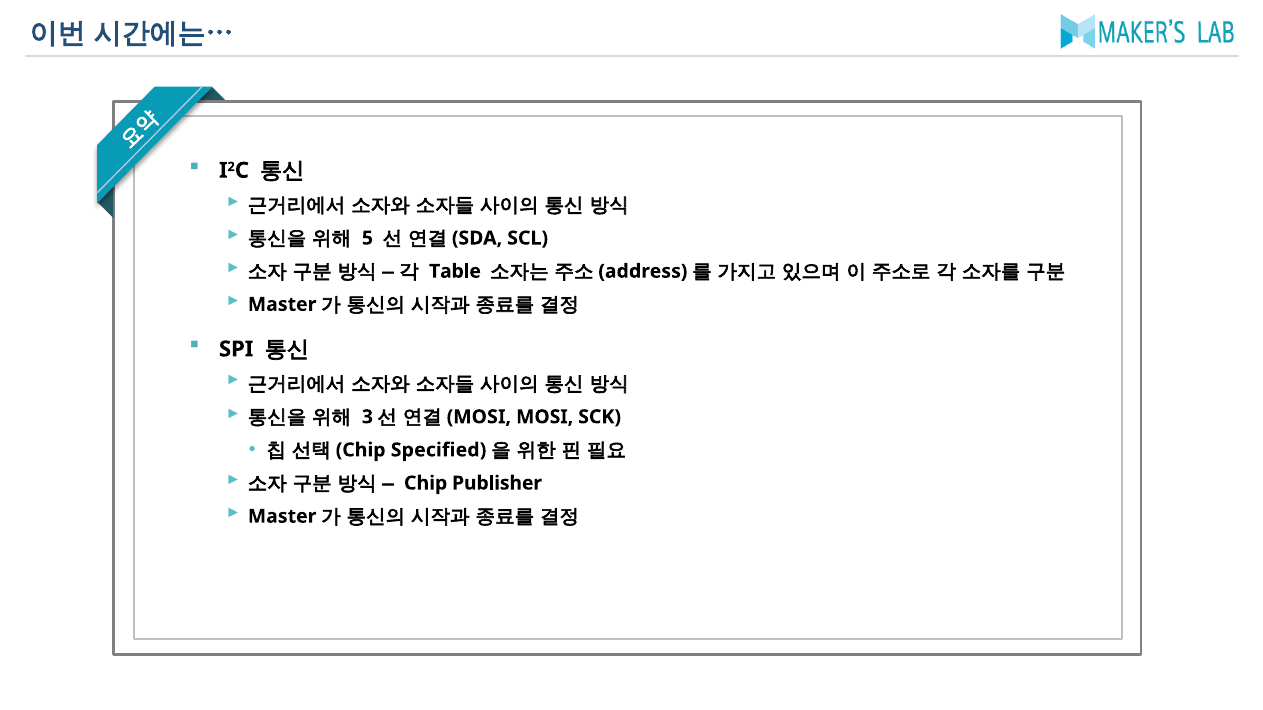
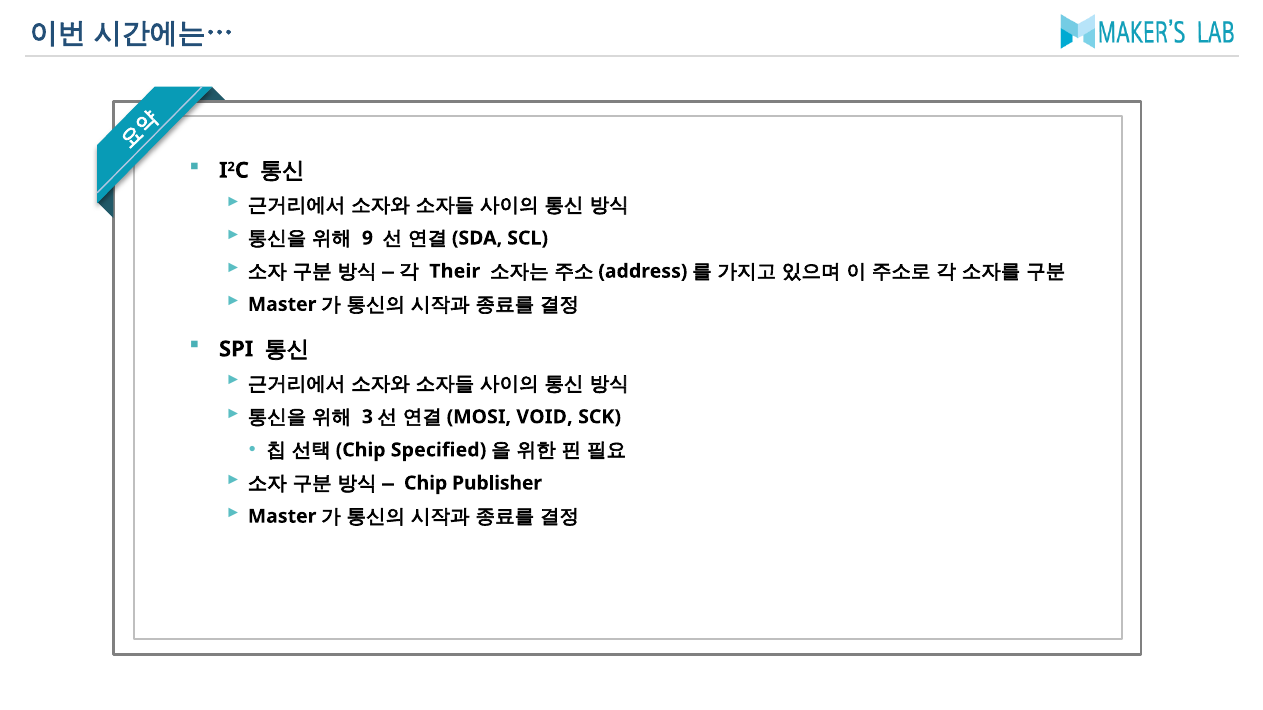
5: 5 -> 9 (367, 238)
Table: Table -> Their (455, 271)
MOSI: MOSI -> VOID (545, 417)
